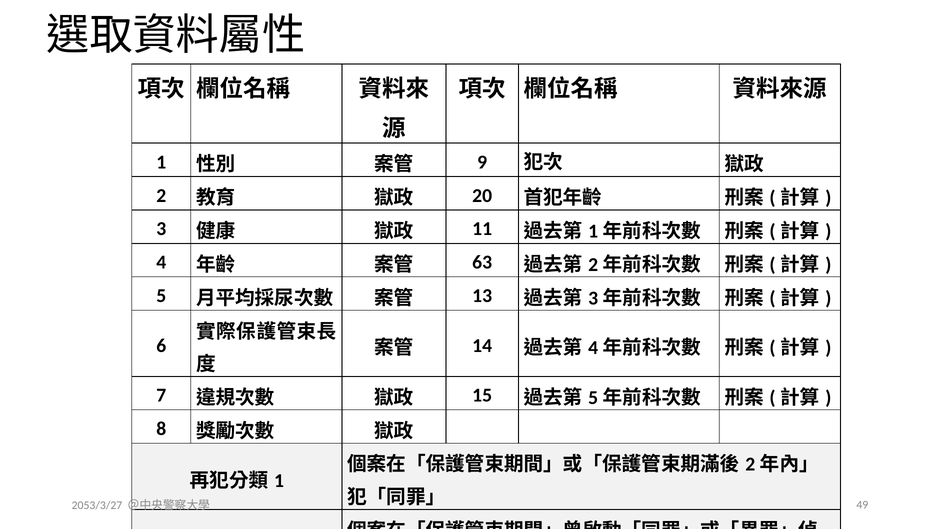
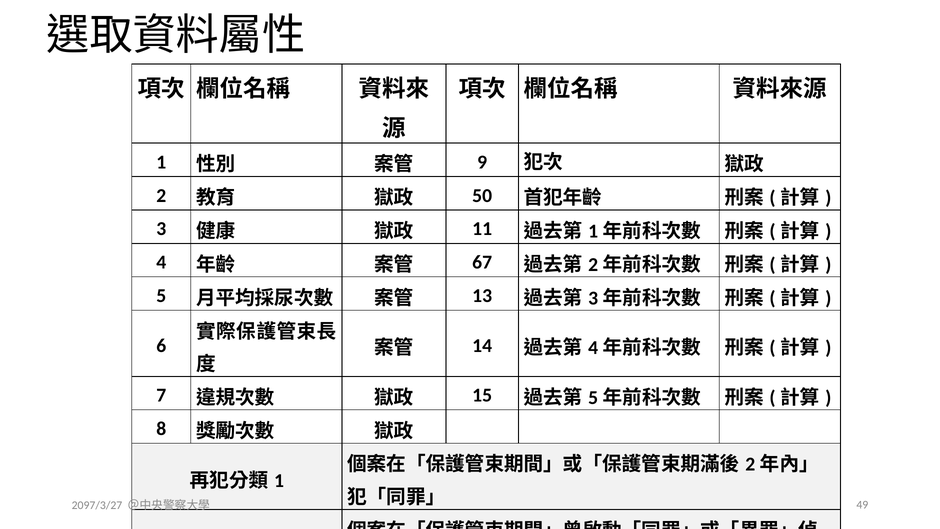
20: 20 -> 50 (482, 195)
63: 63 -> 67 (482, 262)
2053/3/27: 2053/3/27 -> 2097/3/27 (97, 505)
